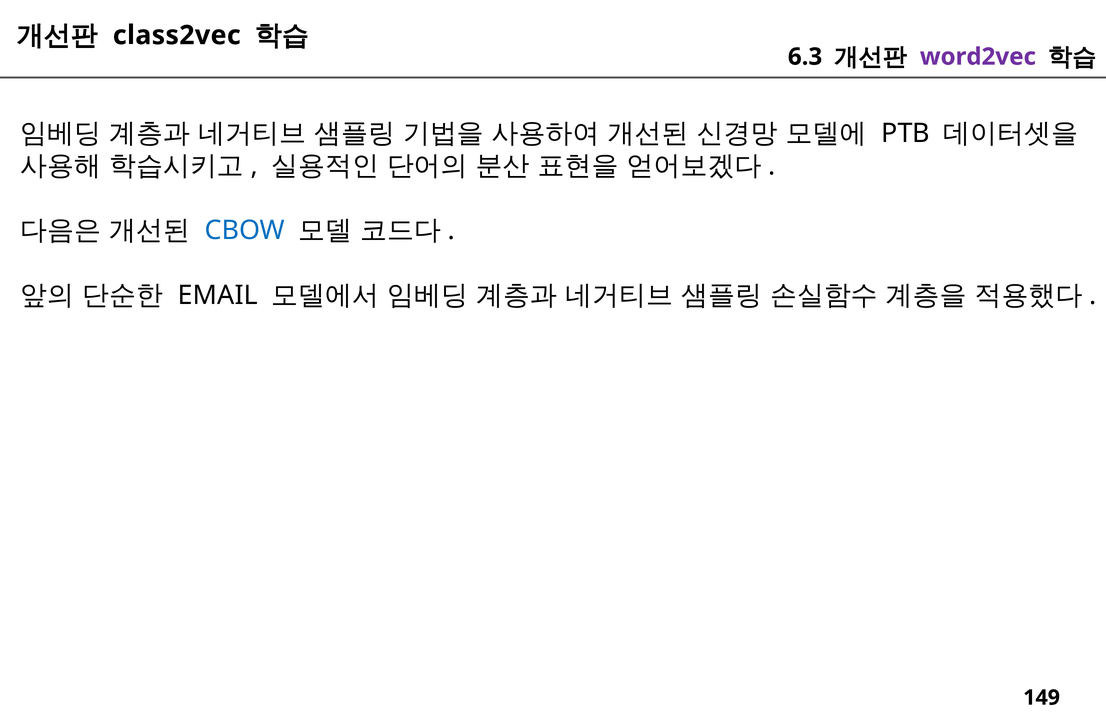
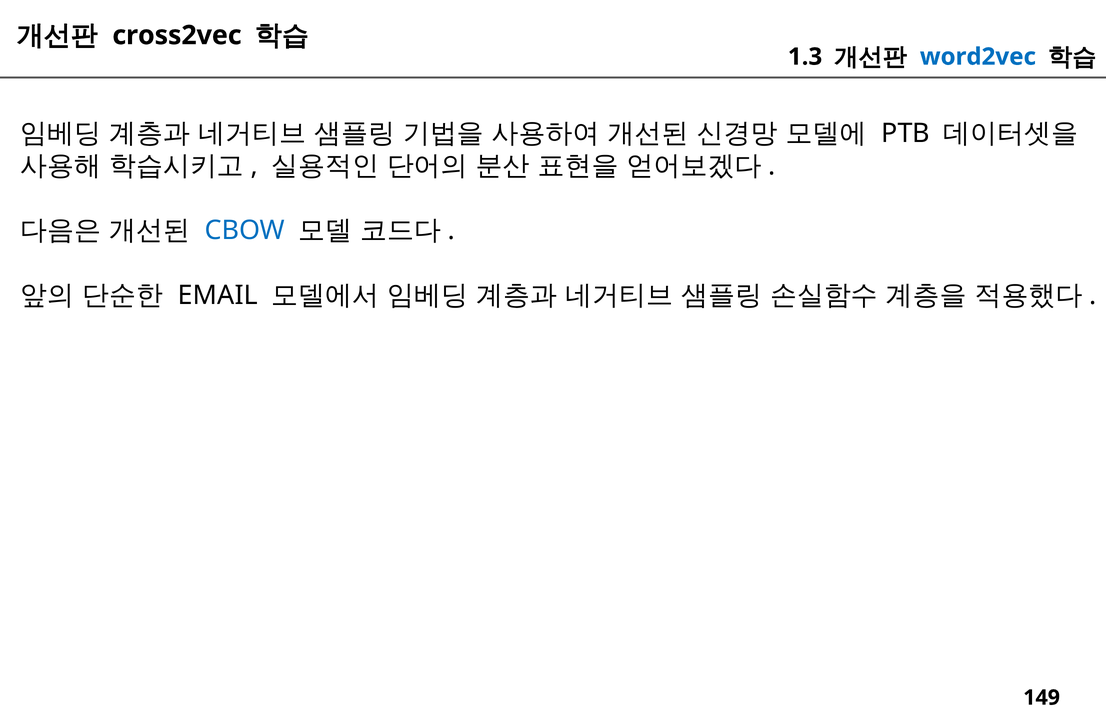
class2vec: class2vec -> cross2vec (177, 35)
6.3: 6.3 -> 1.3 (805, 57)
word2vec colour: purple -> blue (978, 57)
